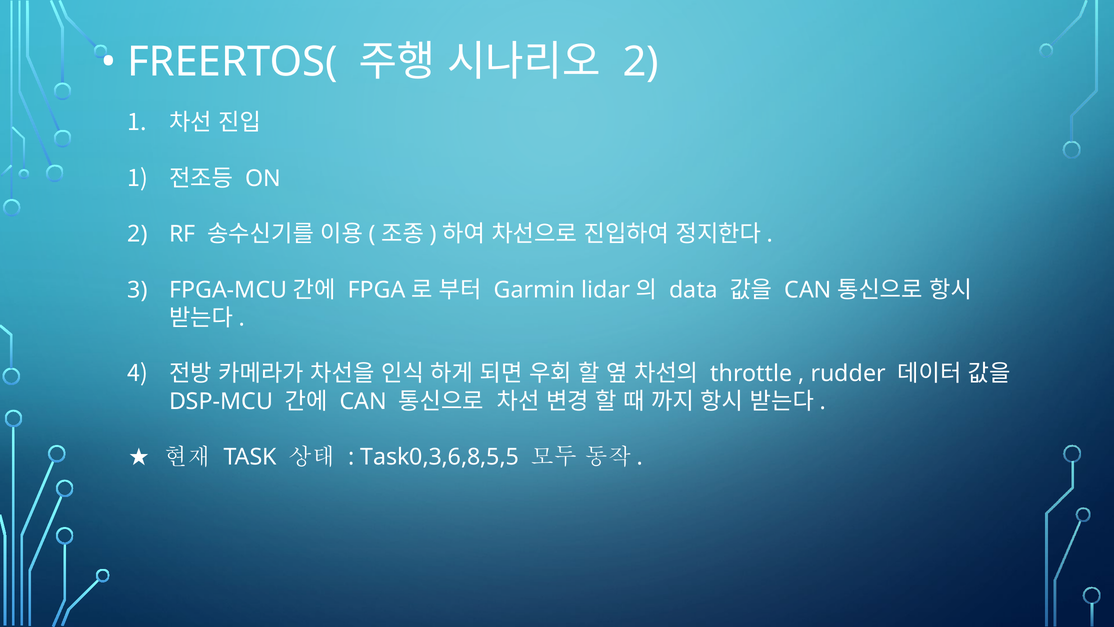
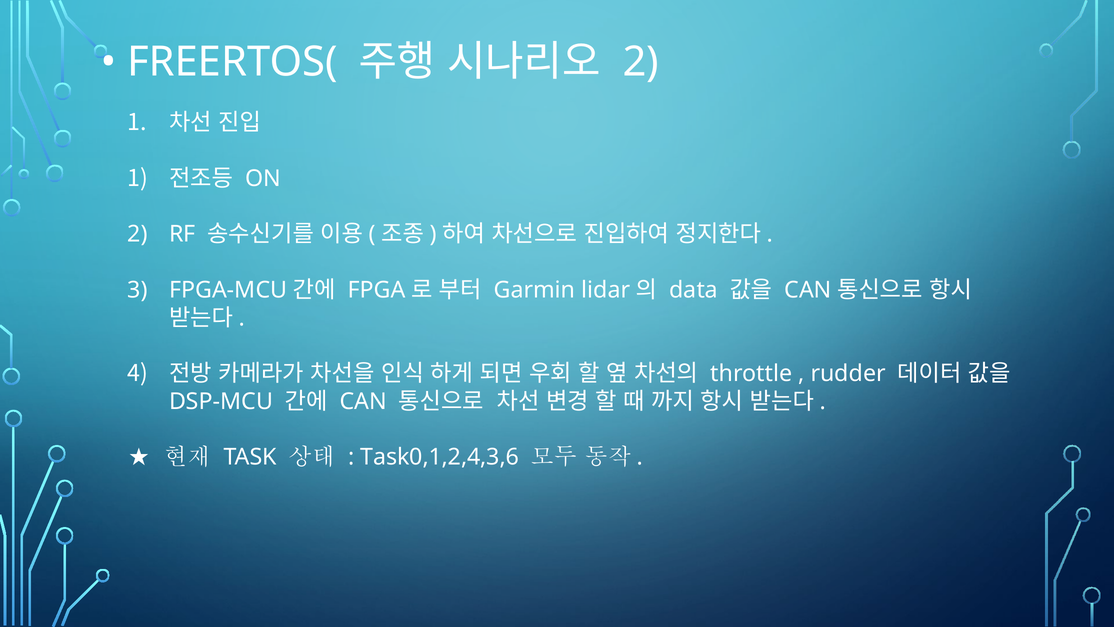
Task0,3,6,8,5,5: Task0,3,6,8,5,5 -> Task0,1,2,4,3,6 (440, 457)
